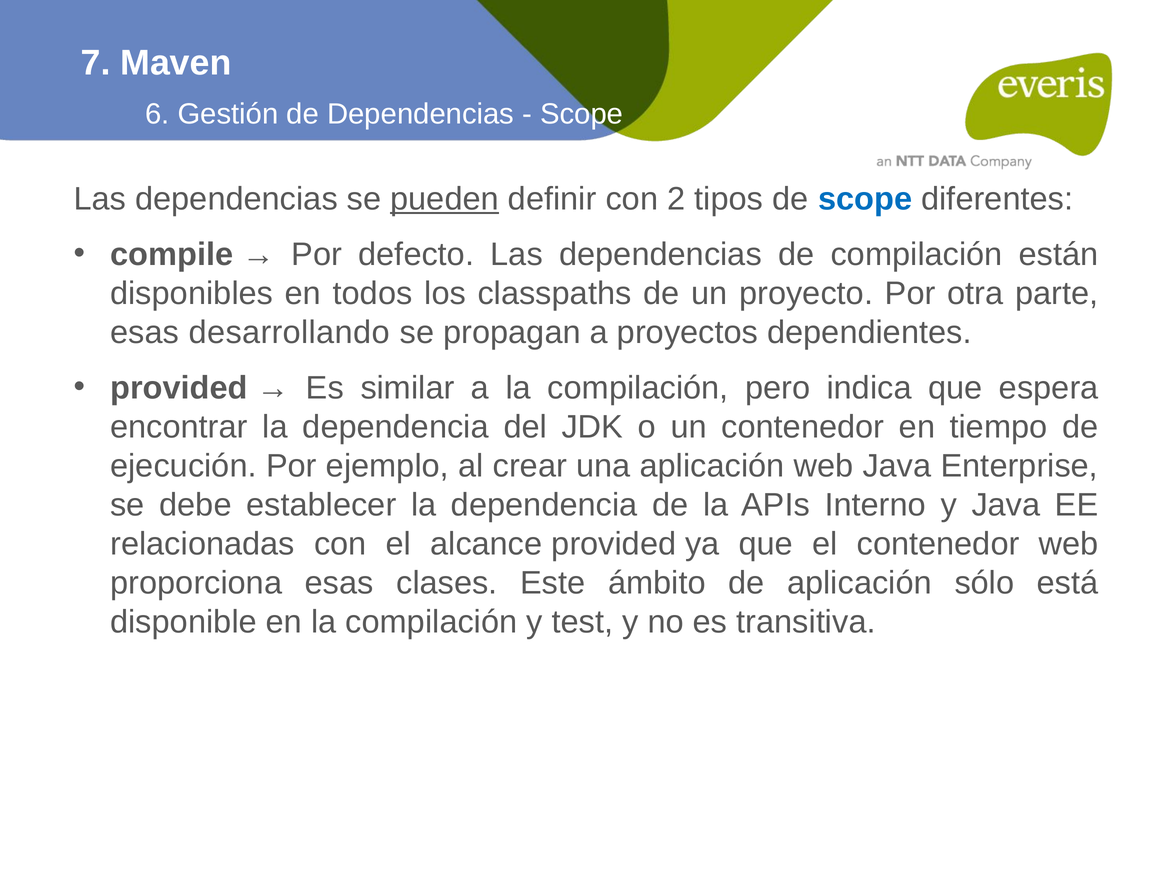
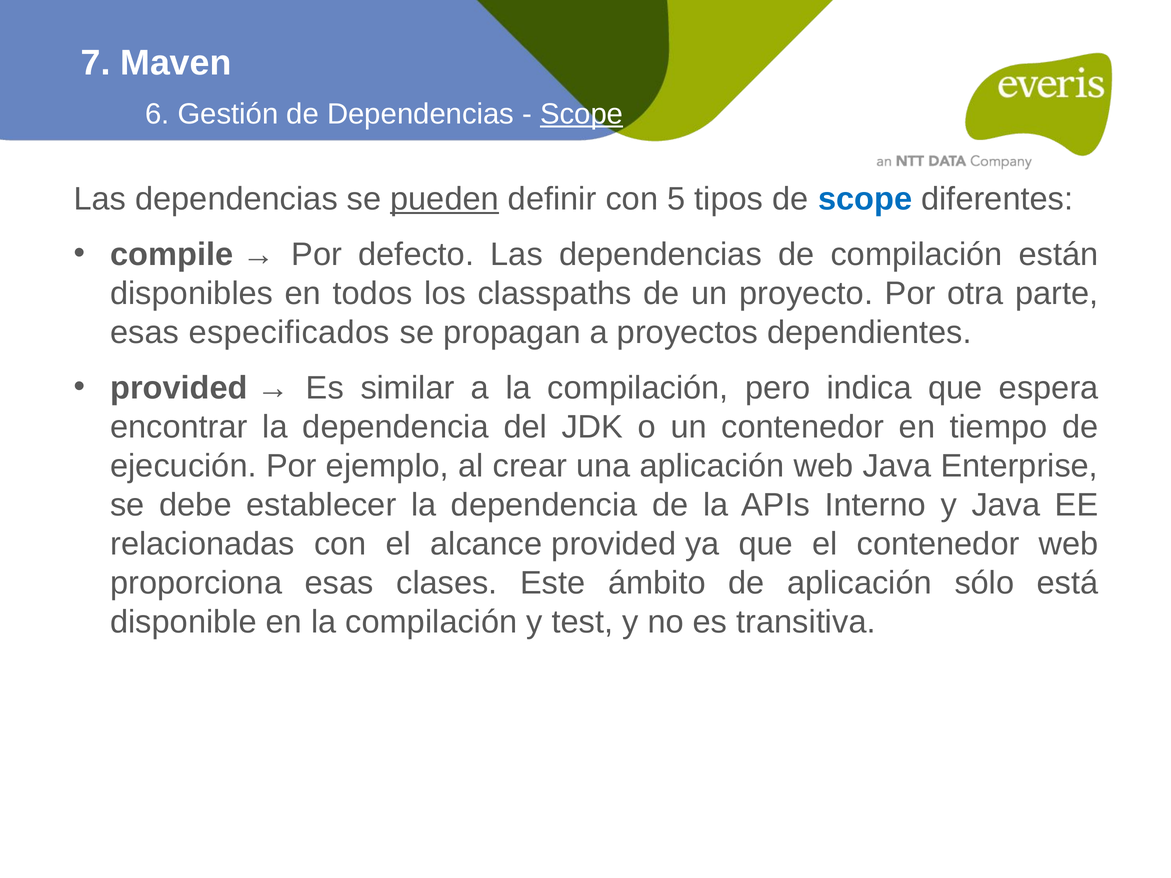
Scope underline: none -> present (582, 114)
2: 2 -> 5 (676, 199)
desarrollando: desarrollando -> especificados (289, 333)
